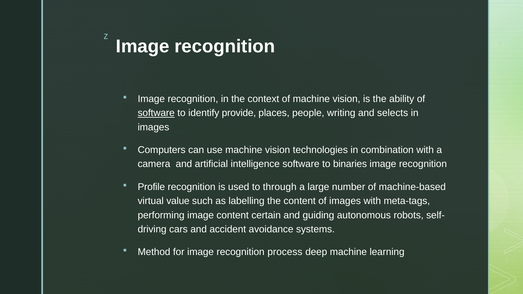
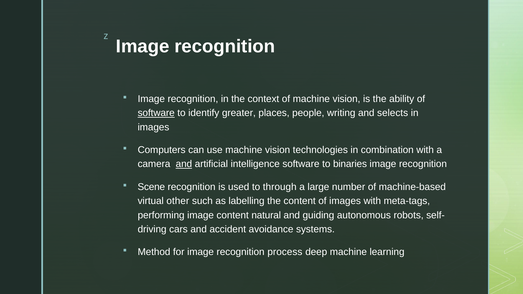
provide: provide -> greater (239, 113)
and underline: none -> present (184, 164)
Profile: Profile -> Scene (151, 187)
value: value -> other (178, 201)
certain: certain -> natural (266, 215)
